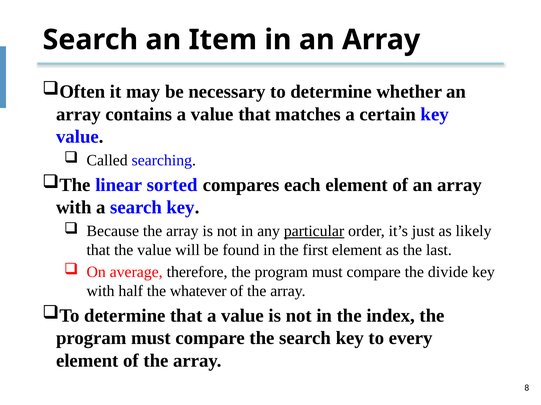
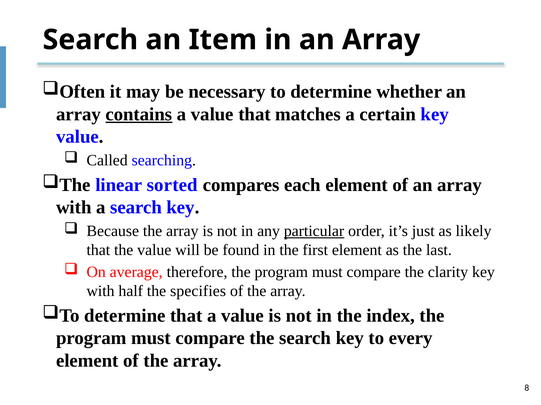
contains underline: none -> present (139, 114)
divide: divide -> clarity (448, 273)
whatever: whatever -> specifies (198, 291)
